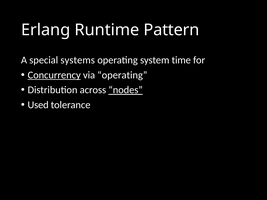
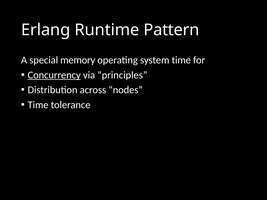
systems: systems -> memory (78, 60)
via operating: operating -> principles (122, 75)
nodes underline: present -> none (126, 90)
Used: Used -> Time (38, 105)
